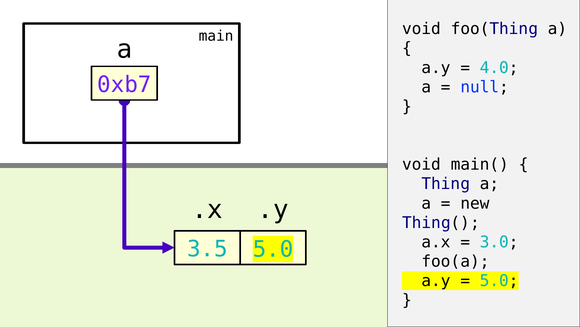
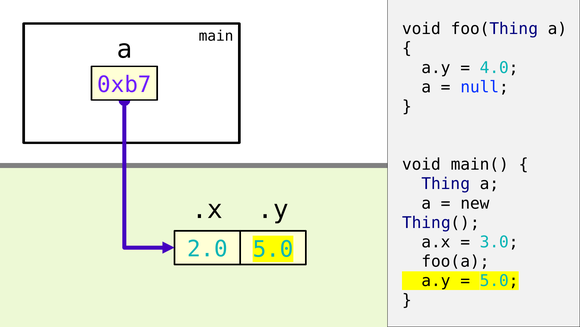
3.5: 3.5 -> 2.0 (207, 249)
